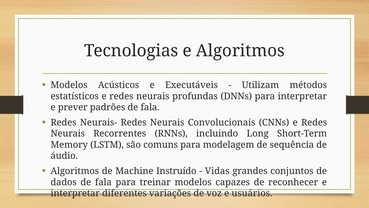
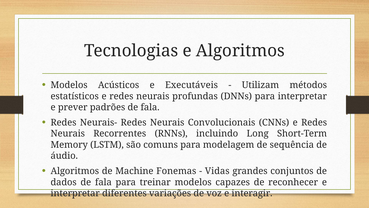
Instruído: Instruído -> Fonemas (176, 171)
usuários: usuários -> interagir (252, 193)
